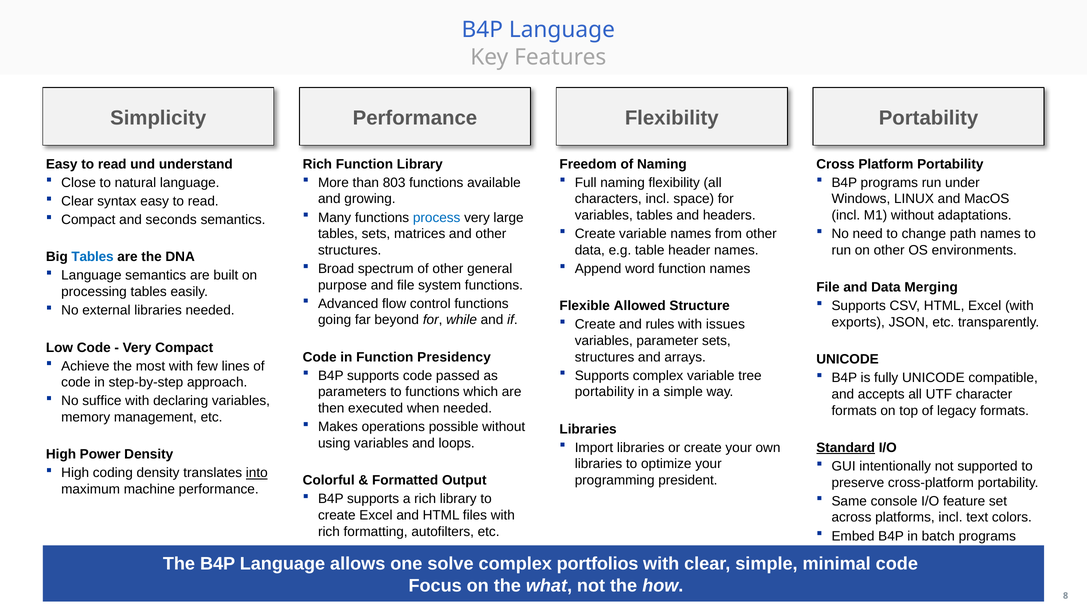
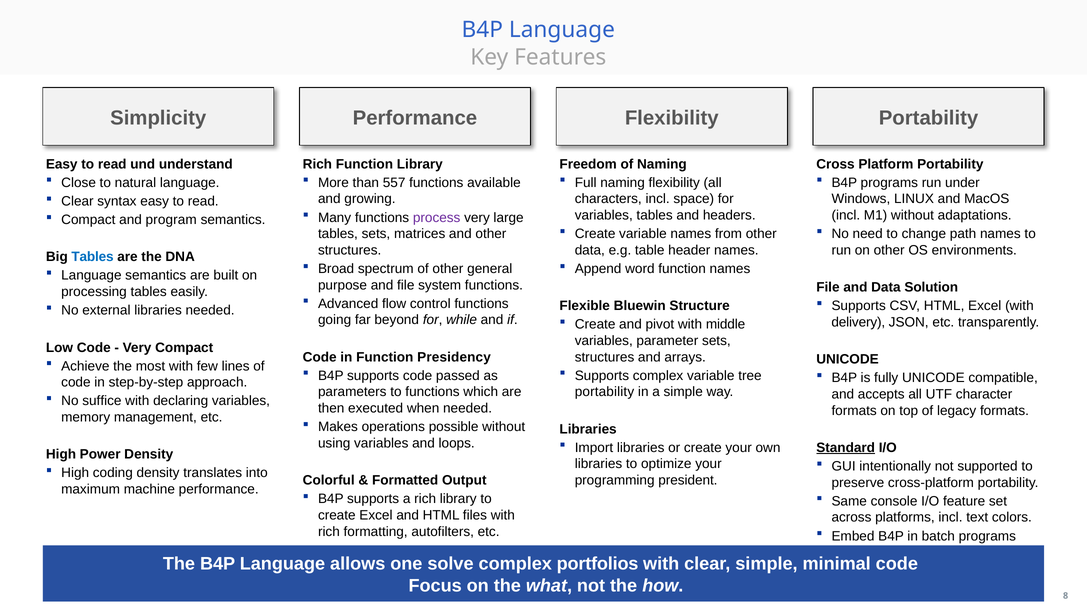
803: 803 -> 557 (394, 182)
process colour: blue -> purple (437, 217)
seconds: seconds -> program (171, 220)
Merging: Merging -> Solution (931, 287)
Allowed: Allowed -> Bluewin (640, 306)
exports: exports -> delivery (858, 322)
rules: rules -> pivot (660, 324)
issues: issues -> middle (726, 324)
into underline: present -> none (257, 473)
